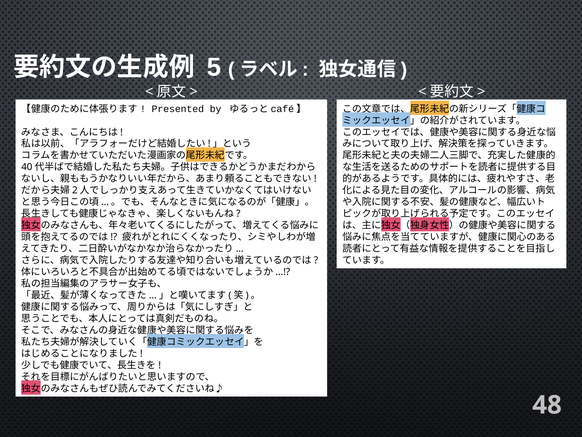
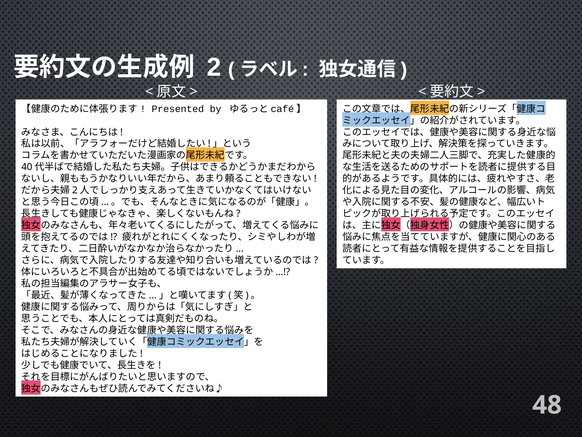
5: 5 -> 2 (214, 67)
